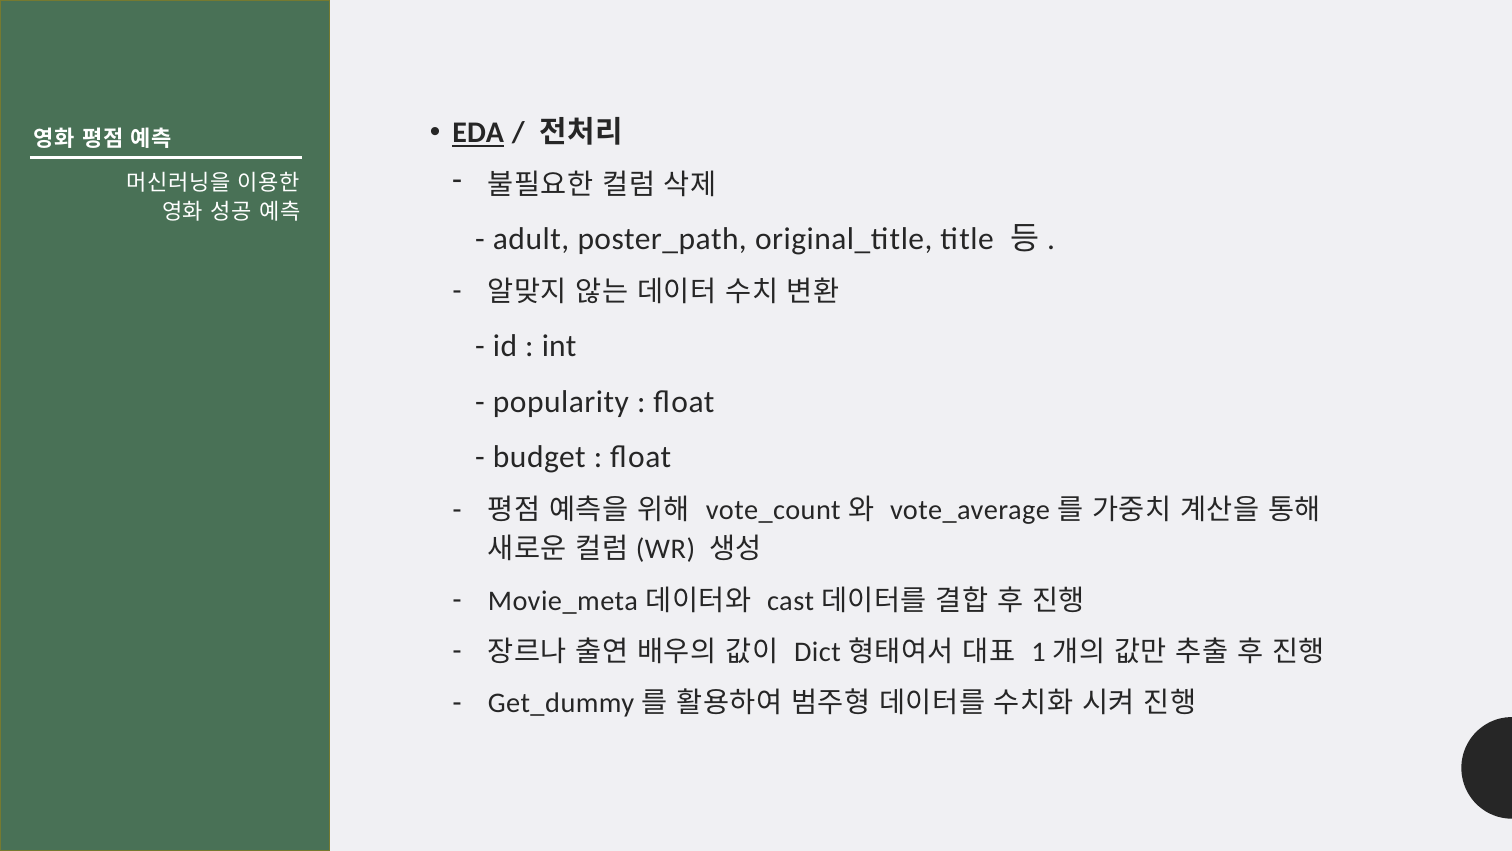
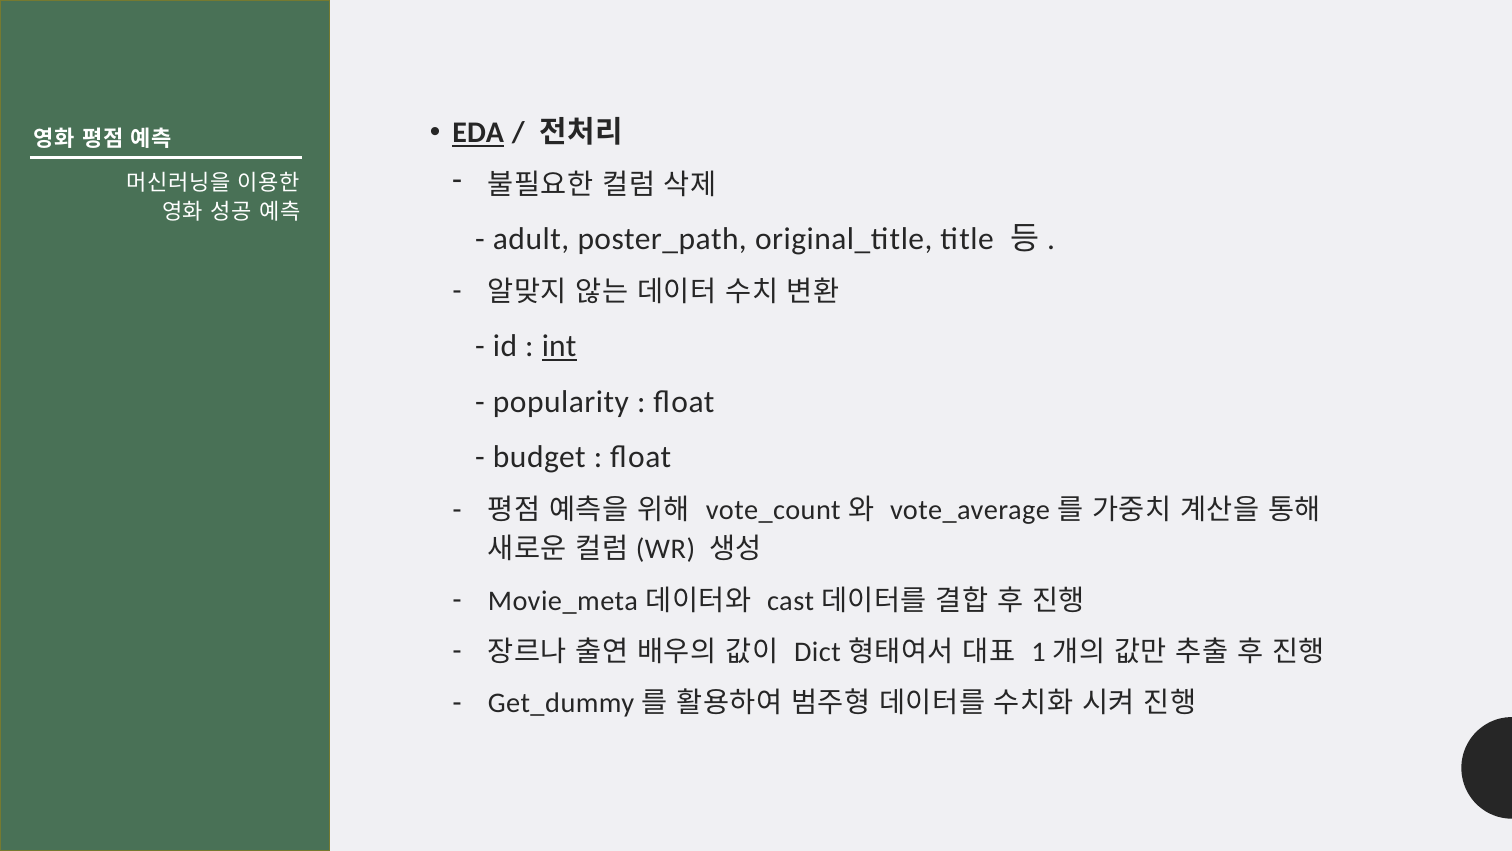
int underline: none -> present (559, 346)
